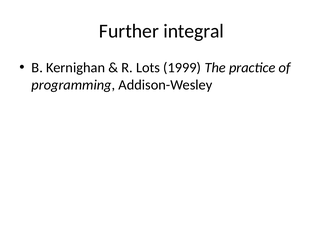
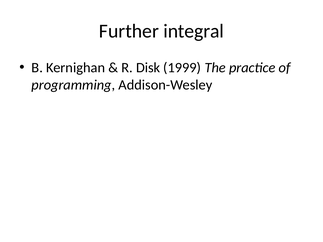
Lots: Lots -> Disk (148, 68)
